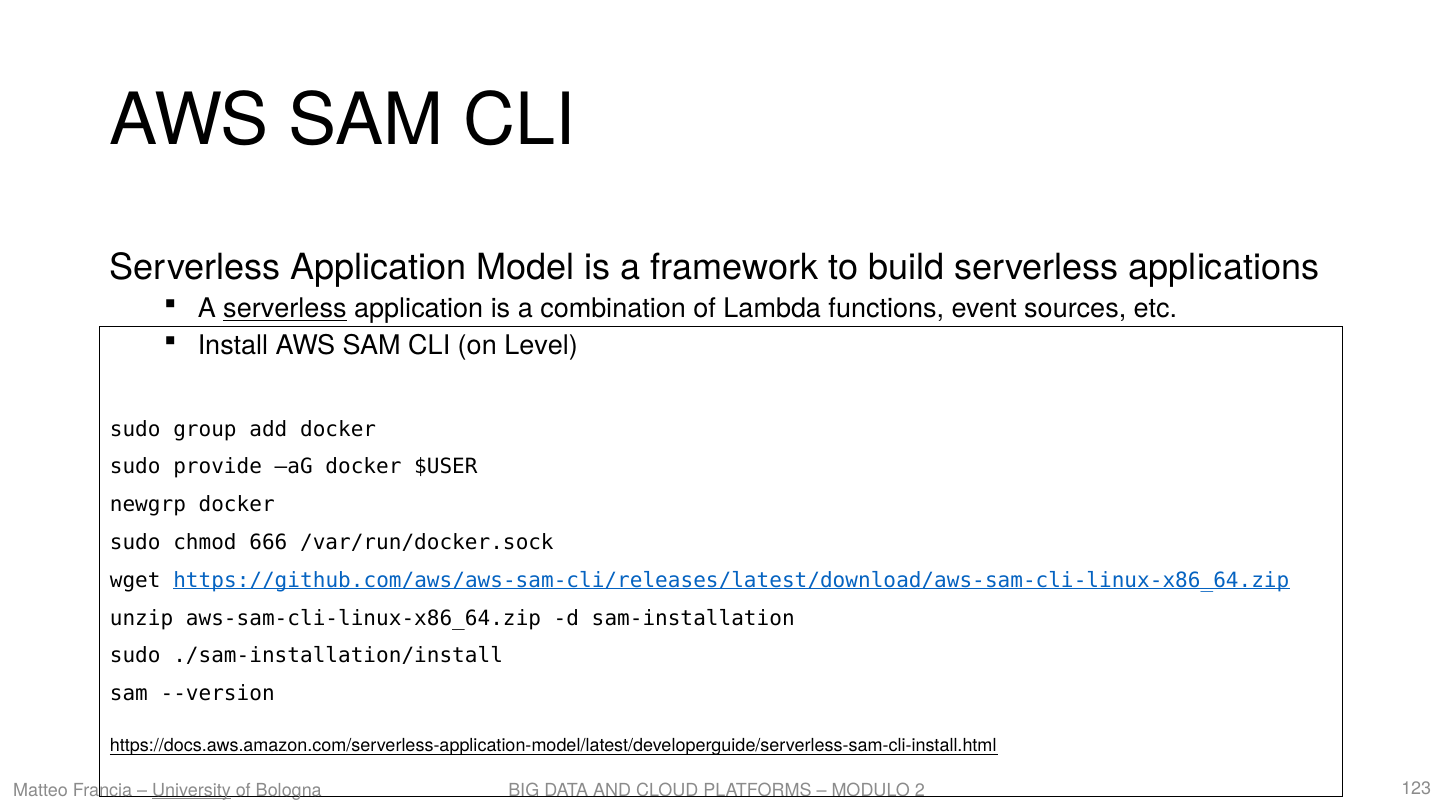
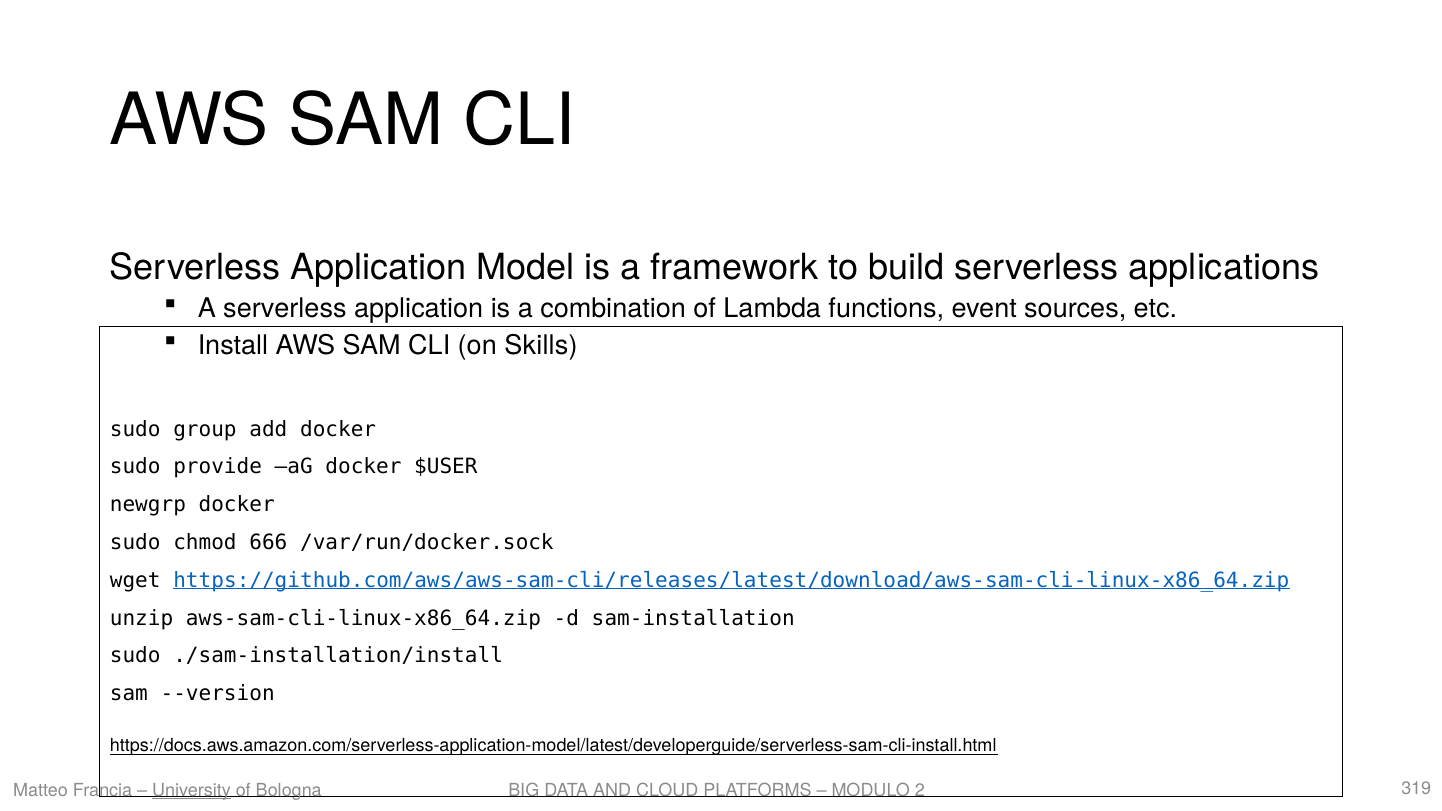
serverless underline: present -> none (285, 309)
Level: Level -> Skills (541, 346)
123: 123 -> 319 (1416, 789)
